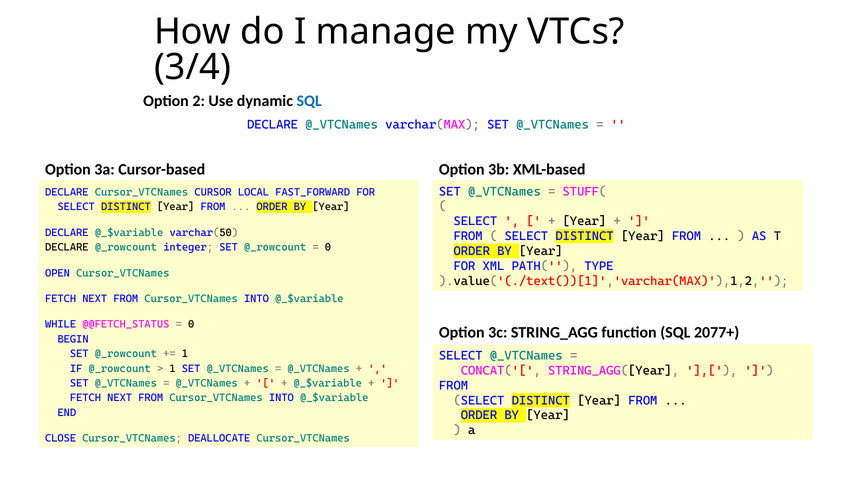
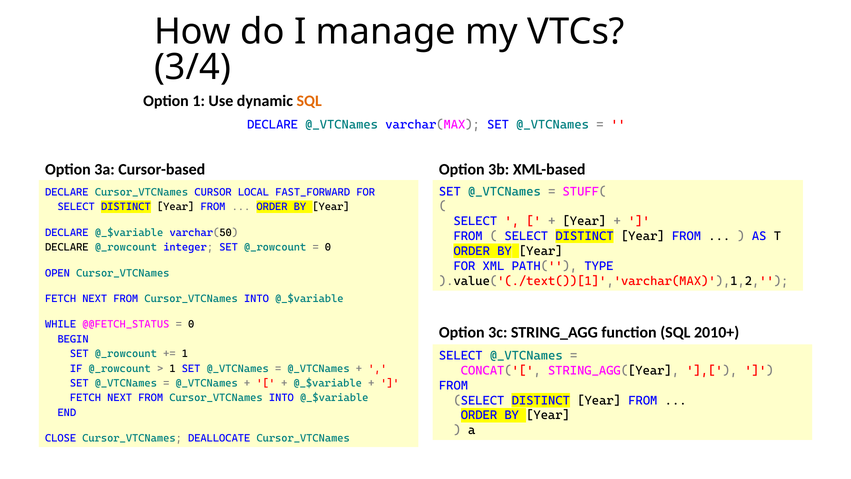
Option 2: 2 -> 1 (199, 101)
SQL colour: blue -> orange (309, 101)
2077+: 2077+ -> 2010+ (717, 332)
